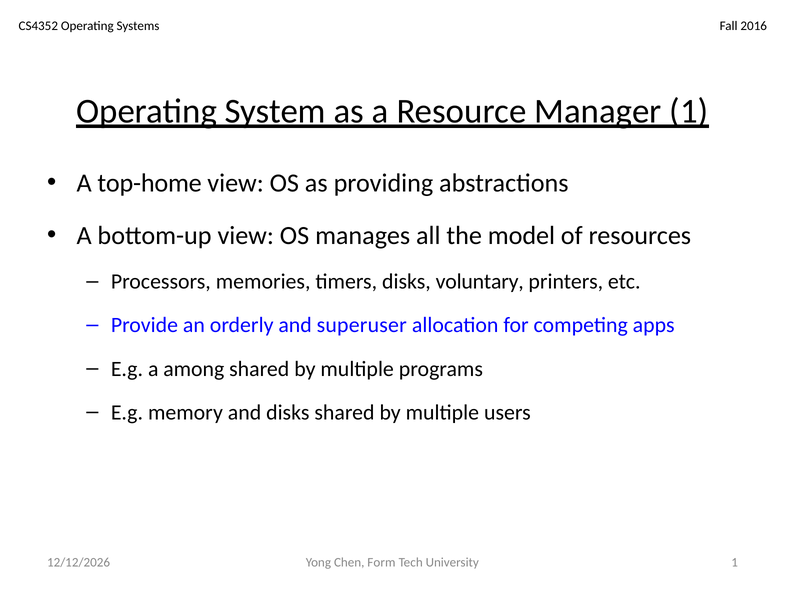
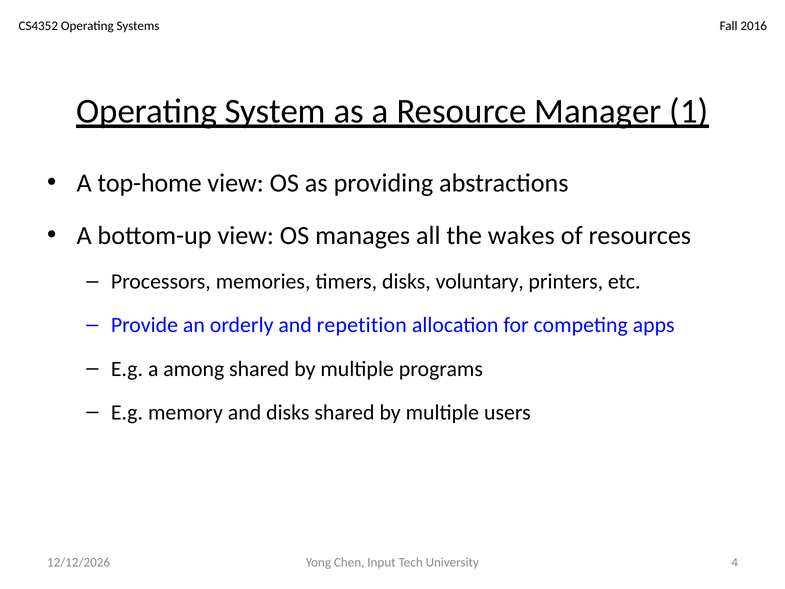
model: model -> wakes (521, 236)
superuser: superuser -> repetition (362, 325)
Form: Form -> Input (381, 562)
University 1: 1 -> 4 (735, 562)
